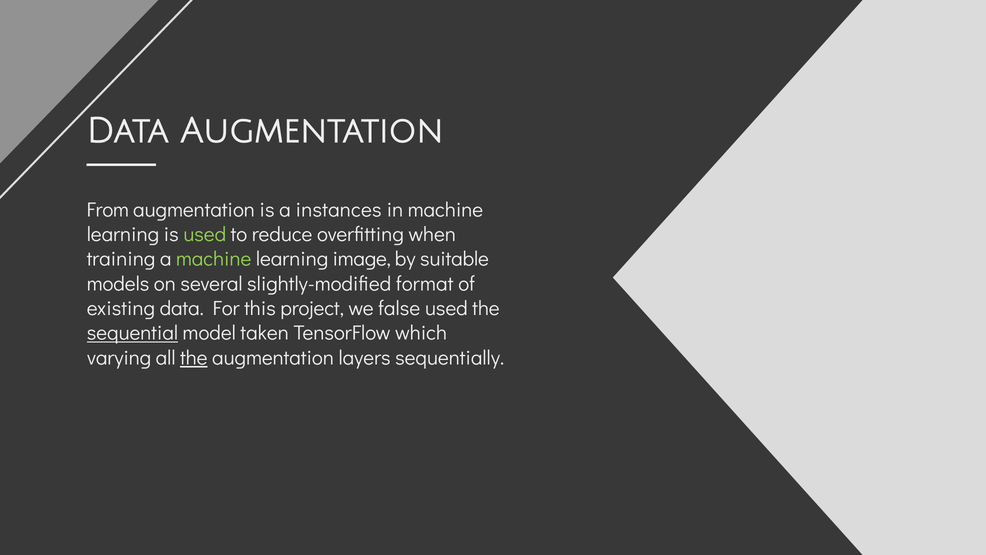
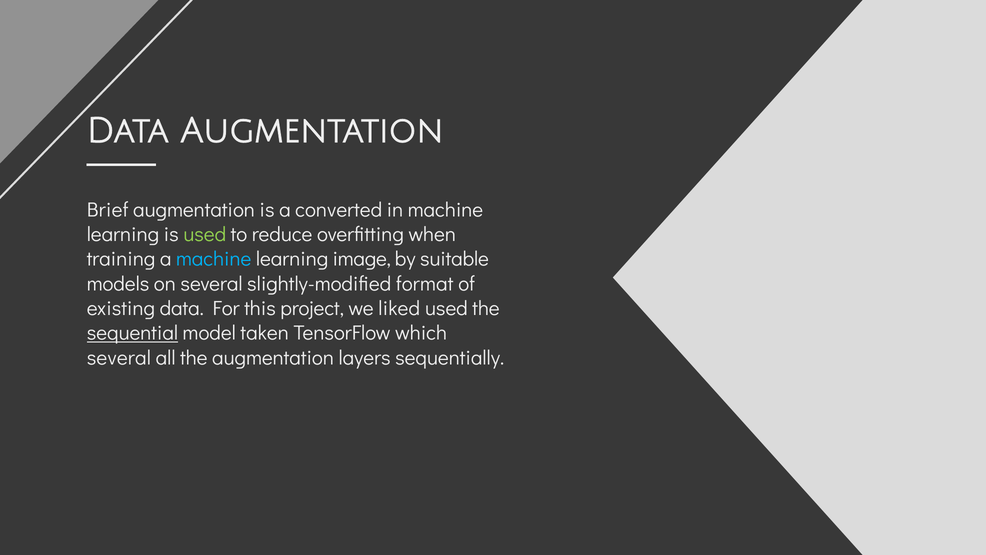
From: From -> Brief (108, 210)
instances: instances -> converted (339, 210)
machine colour: light green -> light blue (214, 259)
false: false -> liked (399, 308)
varying: varying -> several (119, 358)
the underline: present -> none (194, 358)
